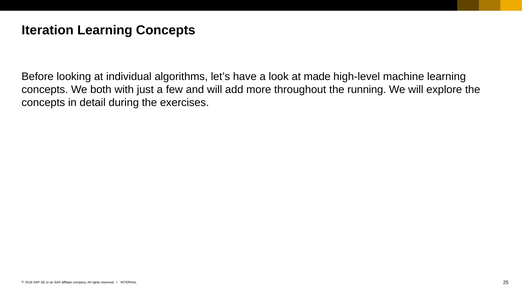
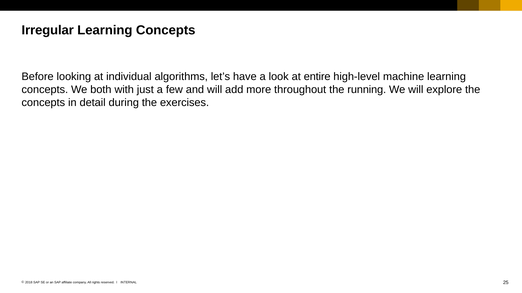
Iteration: Iteration -> Irregular (48, 30)
made: made -> entire (317, 77)
